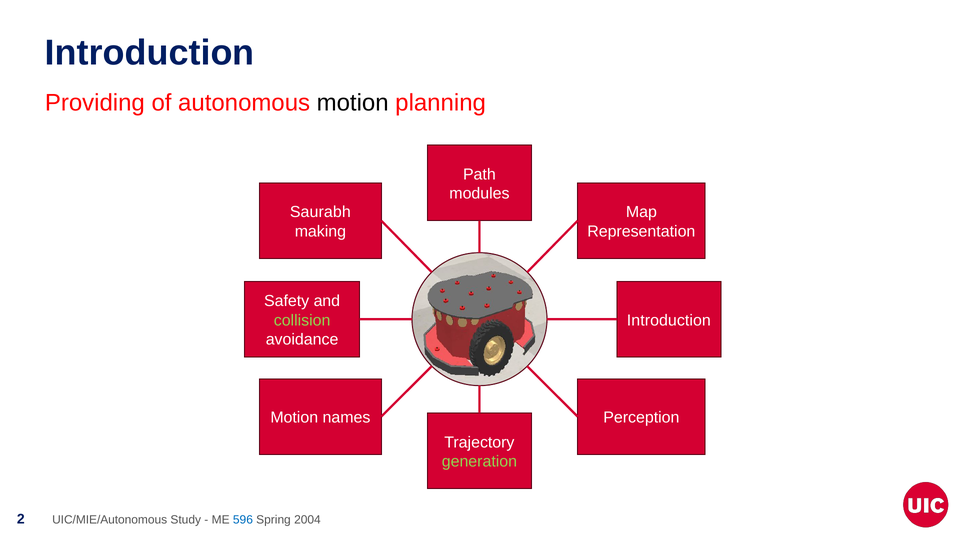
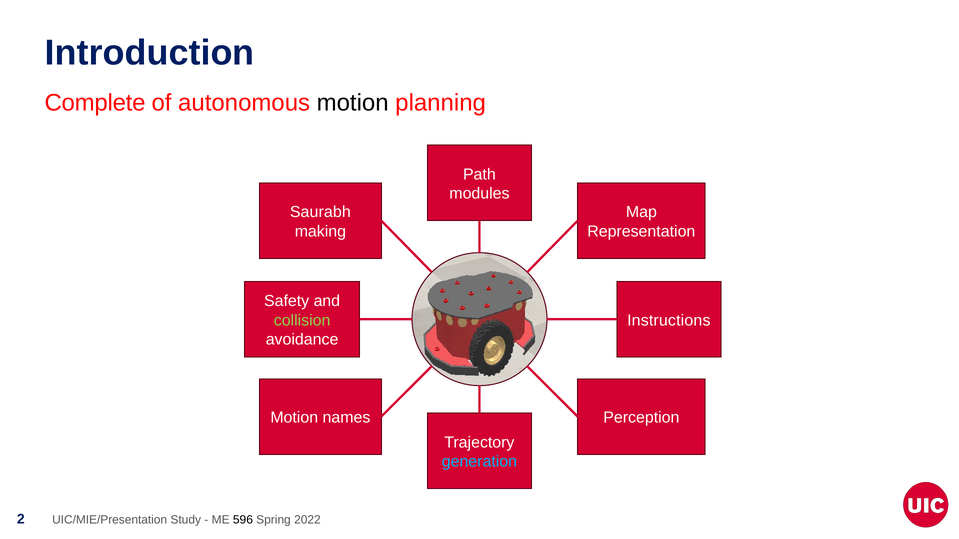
Providing: Providing -> Complete (95, 103)
Introduction: Introduction -> Instructions (669, 321)
generation colour: light green -> light blue (479, 462)
UIC/MIE/Autonomous: UIC/MIE/Autonomous -> UIC/MIE/Presentation (110, 520)
596 colour: blue -> black (243, 520)
2004: 2004 -> 2022 (307, 520)
